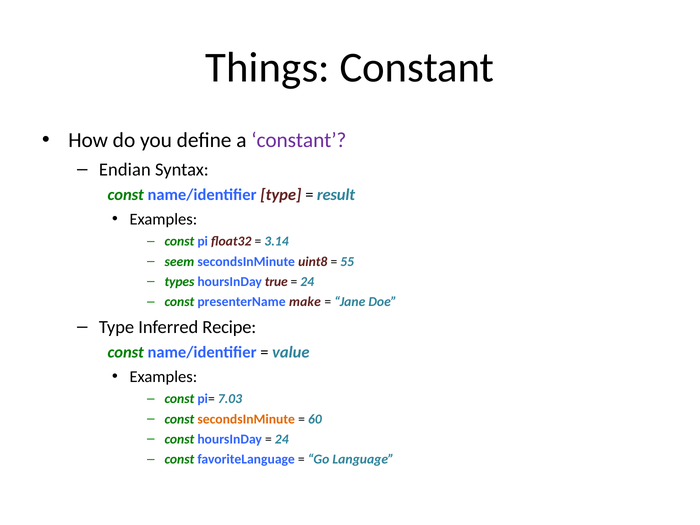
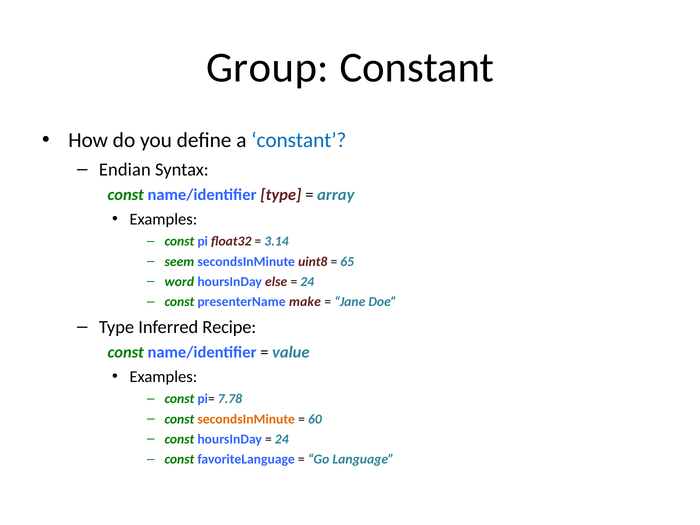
Things: Things -> Group (267, 68)
constant colour: purple -> blue (299, 140)
result: result -> array (336, 195)
55: 55 -> 65 (347, 262)
types: types -> word (179, 282)
true: true -> else (276, 282)
7.03: 7.03 -> 7.78 (230, 399)
